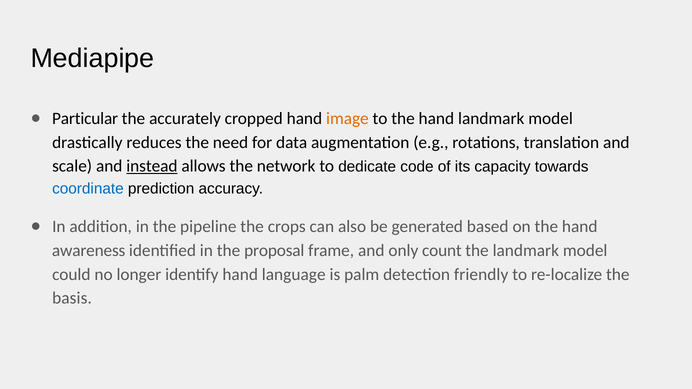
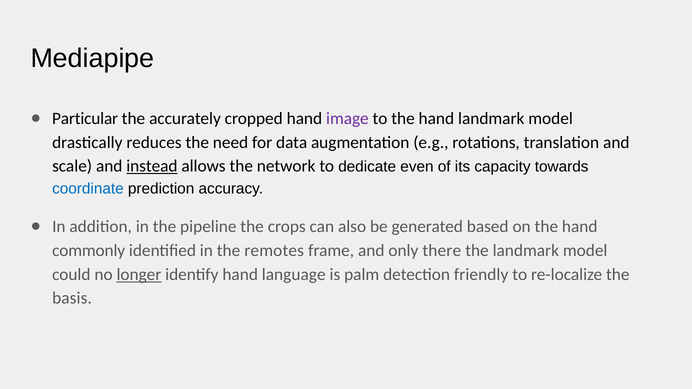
image colour: orange -> purple (347, 119)
code: code -> even (417, 167)
awareness: awareness -> commonly (89, 251)
proposal: proposal -> remotes (274, 251)
count: count -> there (442, 251)
longer underline: none -> present (139, 275)
